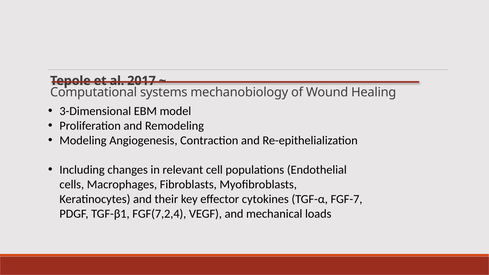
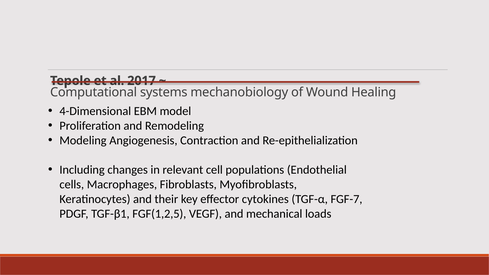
3-Dimensional: 3-Dimensional -> 4-Dimensional (95, 111)
FGF(7,2,4: FGF(7,2,4 -> FGF(1,2,5 (159, 214)
